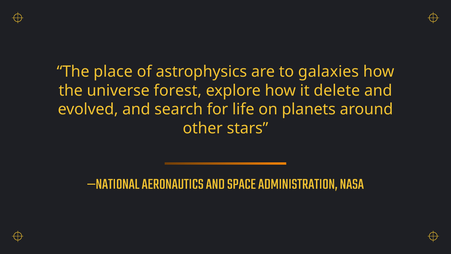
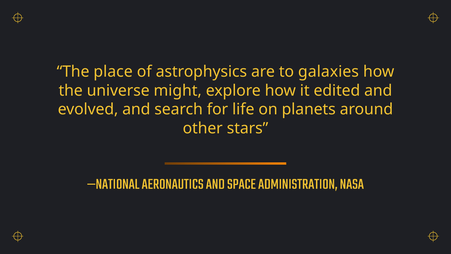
forest: forest -> might (178, 90)
delete: delete -> edited (337, 90)
